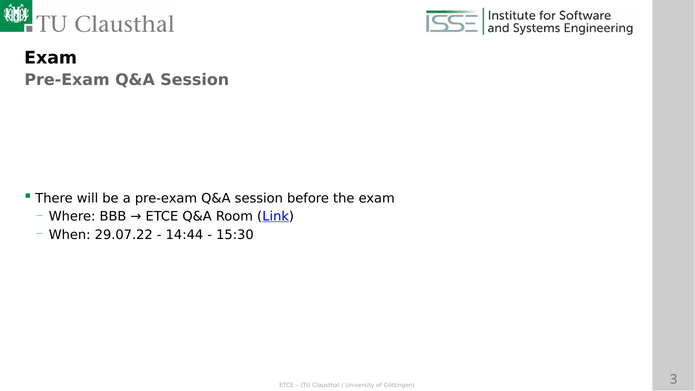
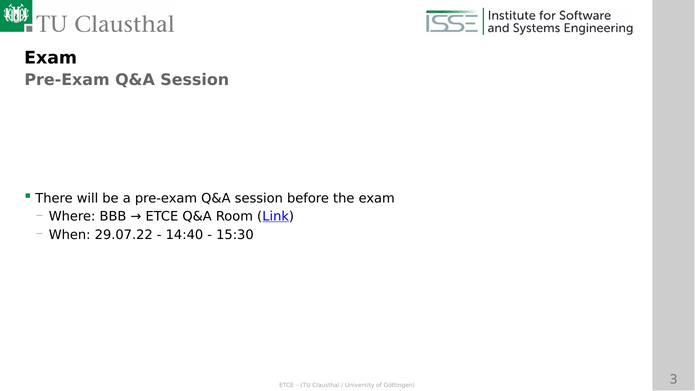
14:44: 14:44 -> 14:40 (184, 235)
